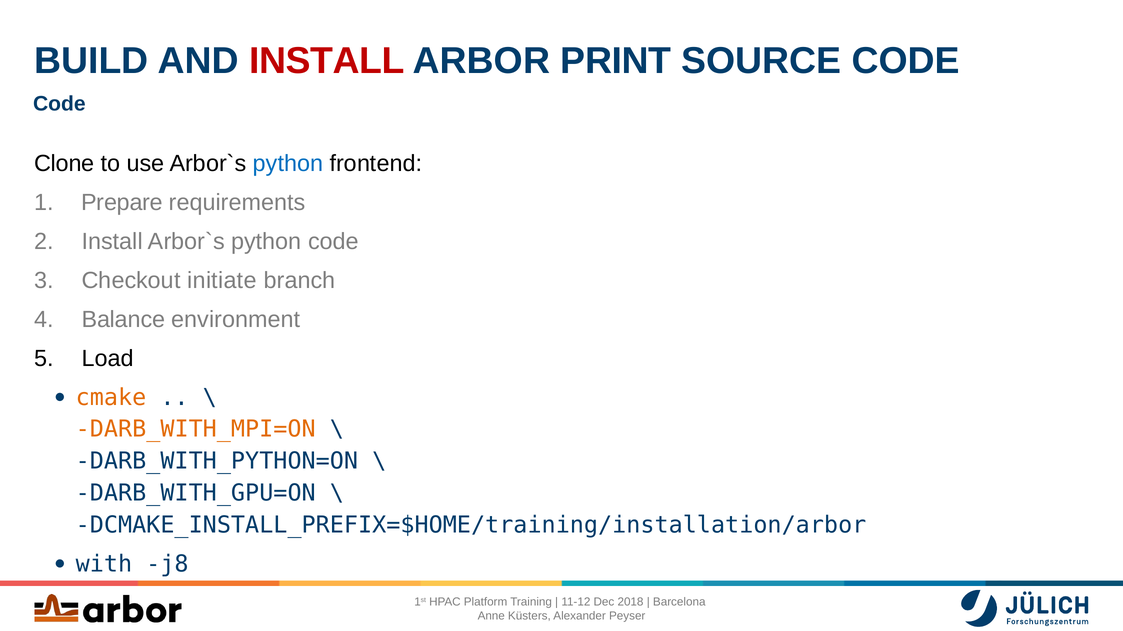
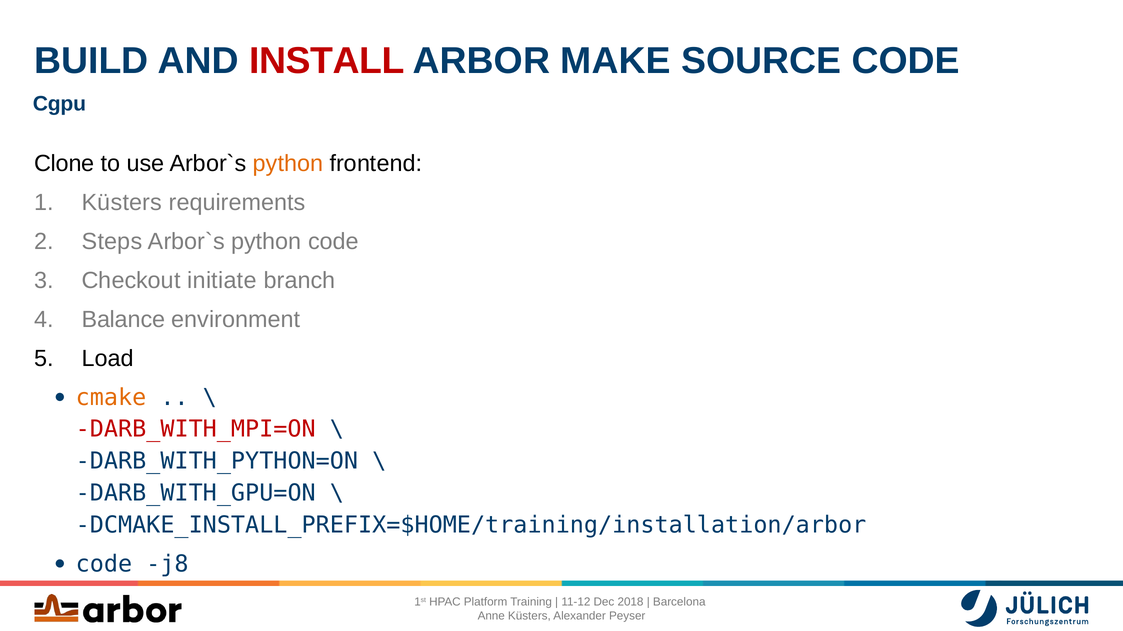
PRINT: PRINT -> MAKE (616, 61)
Code: Code -> Cgpu (59, 104)
python colour: blue -> orange (288, 164)
Prepare: Prepare -> Küsters (122, 203)
Install: Install -> Steps (112, 242)
DARB_WITH_MPI=ON colour: orange -> red (196, 430)
with: with -> code (104, 565)
